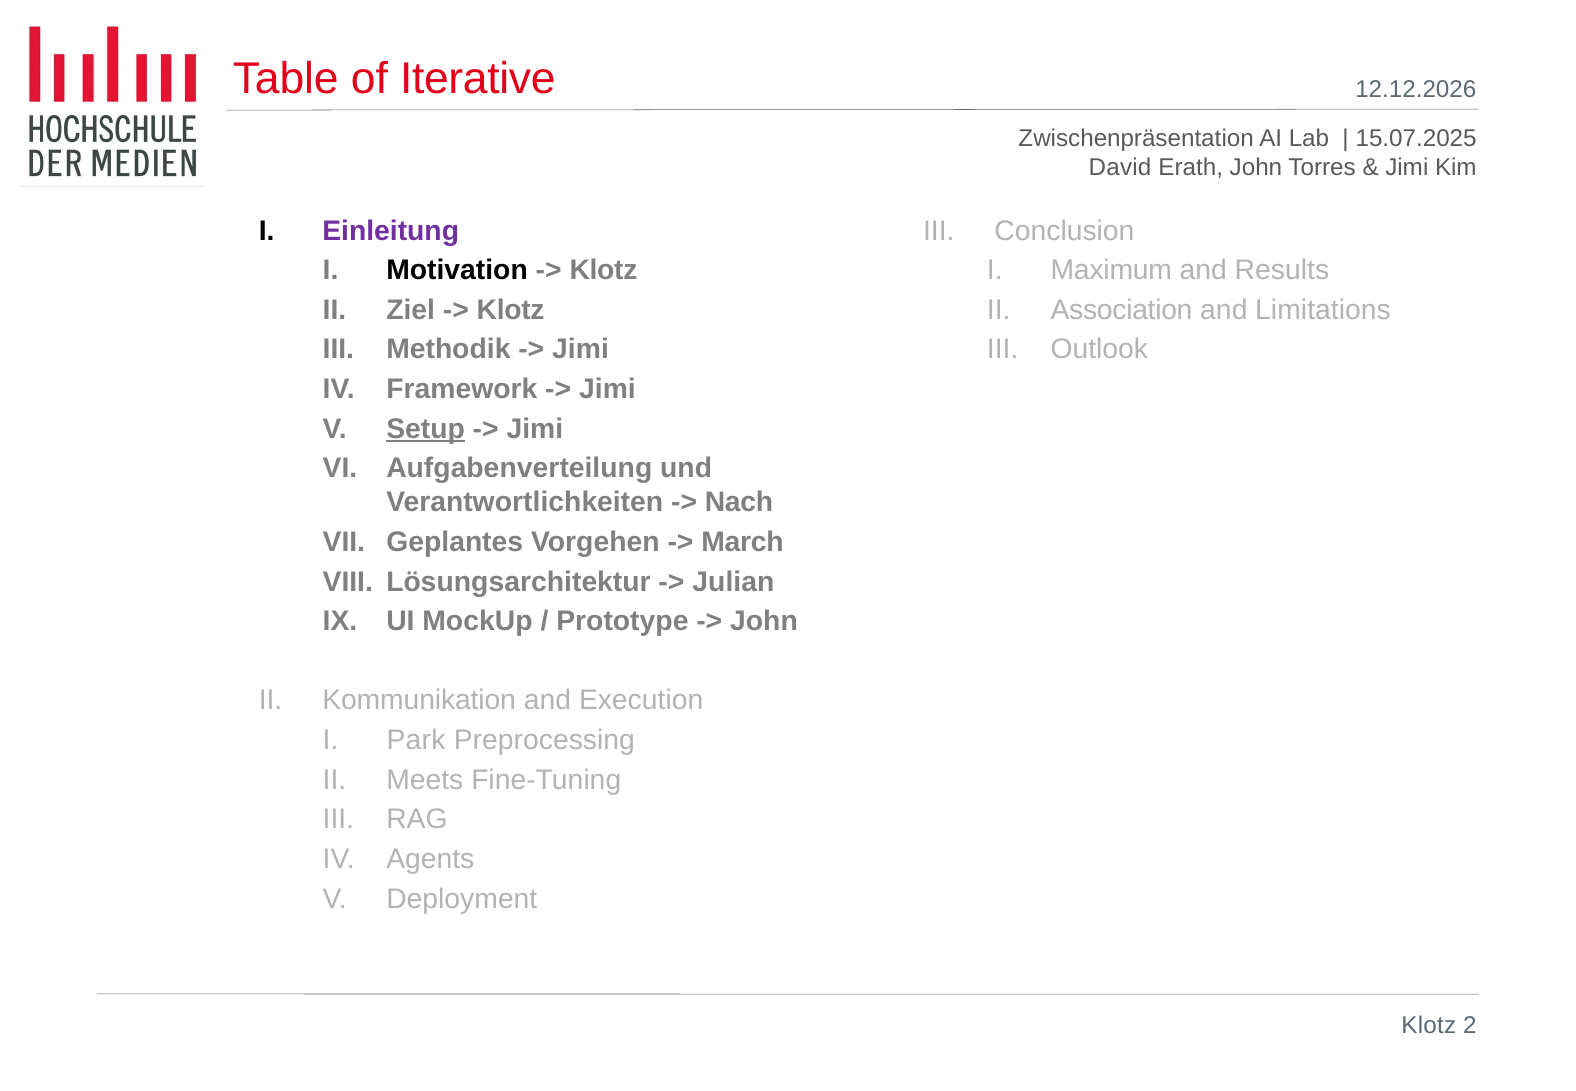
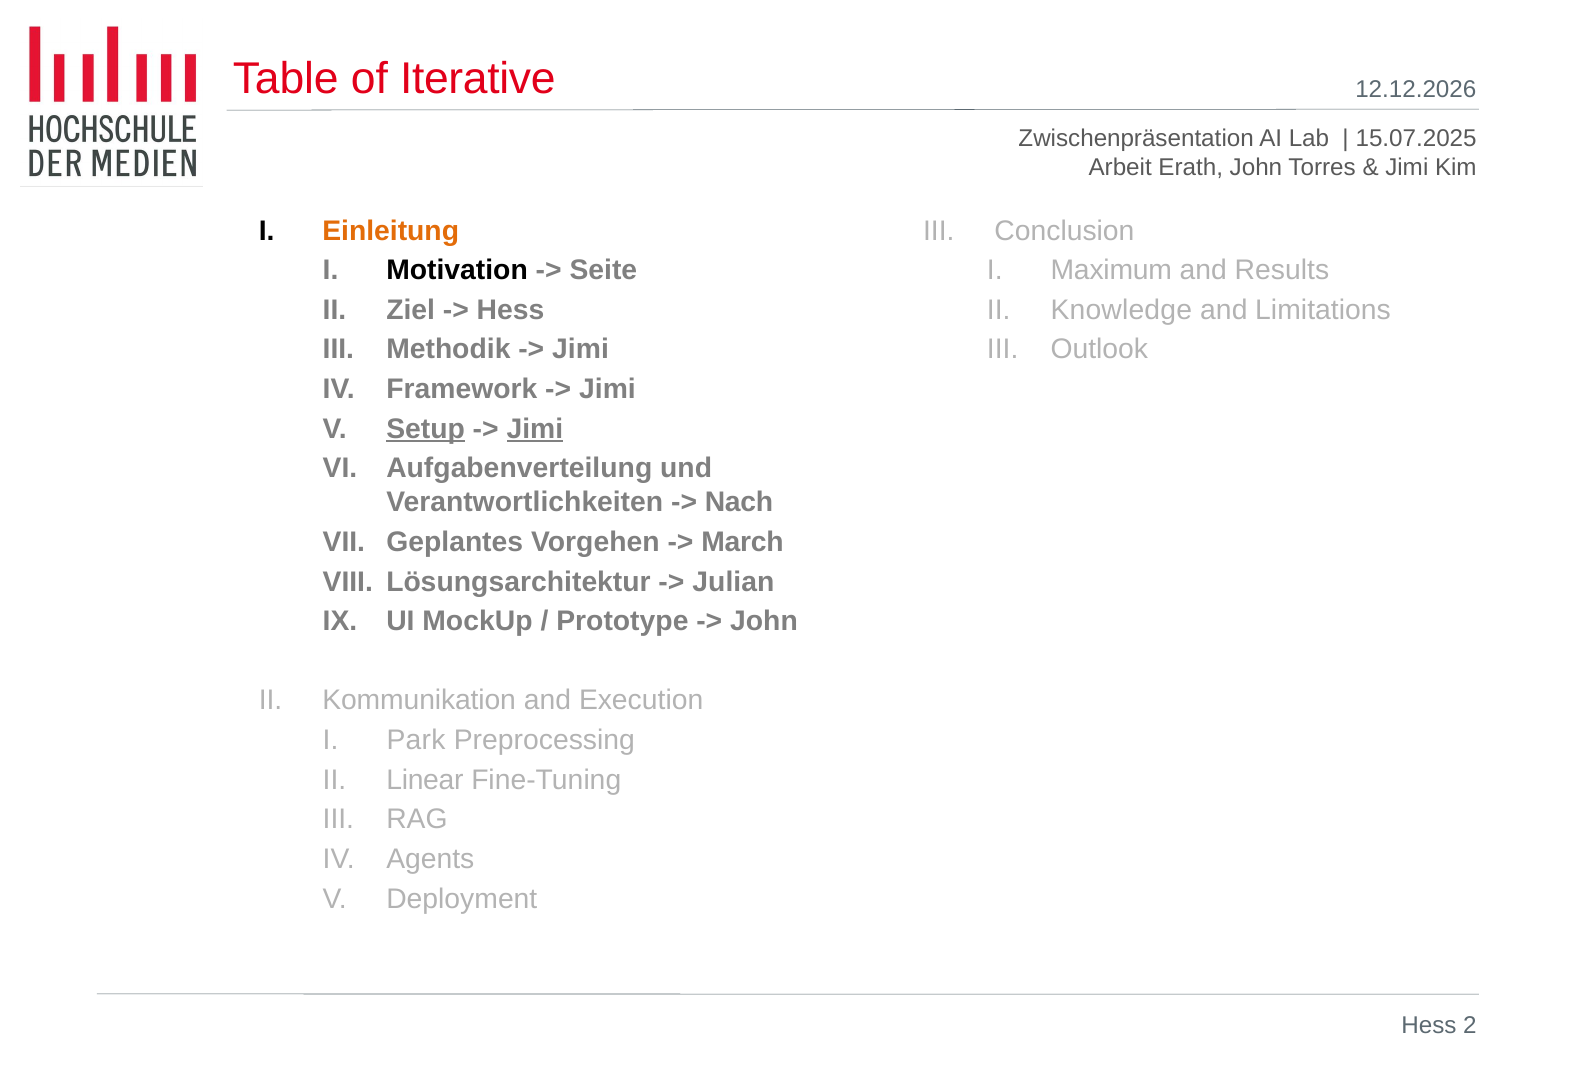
David: David -> Arbeit (1120, 168)
Einleitung colour: purple -> orange (391, 231)
Klotz: Klotz -> Seite (603, 270)
Klotz: Klotz -> Hess (510, 310)
Association: Association -> Knowledge (1121, 310)
Jimi underline: none -> present (535, 429)
Meets: Meets -> Linear (425, 780)
Klotz: Klotz -> Hess (1429, 1025)
